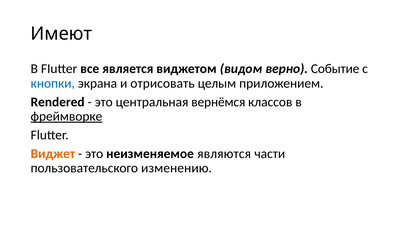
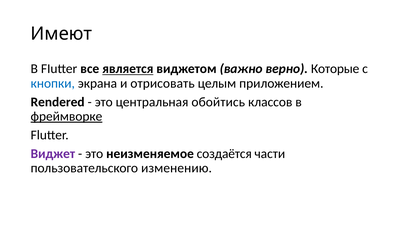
является underline: none -> present (128, 69)
видом: видом -> важно (241, 69)
Событие: Событие -> Которые (335, 69)
вернёмся: вернёмся -> обойтись (218, 102)
Виджет colour: orange -> purple (53, 154)
являются: являются -> создаётся (224, 154)
